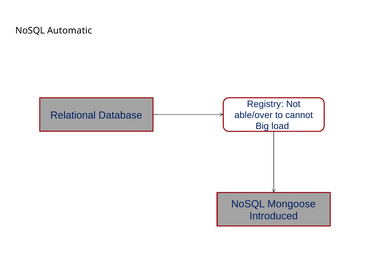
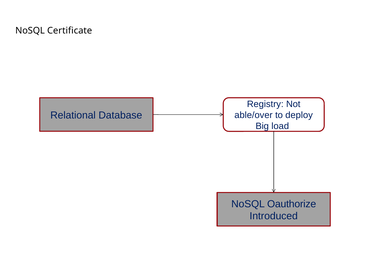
Automatic: Automatic -> Certificate (70, 31)
cannot: cannot -> deploy (299, 115)
Mongoose: Mongoose -> Oauthorize (292, 204)
